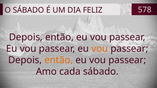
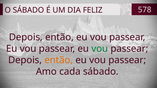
vou colour: orange -> green (100, 49)
